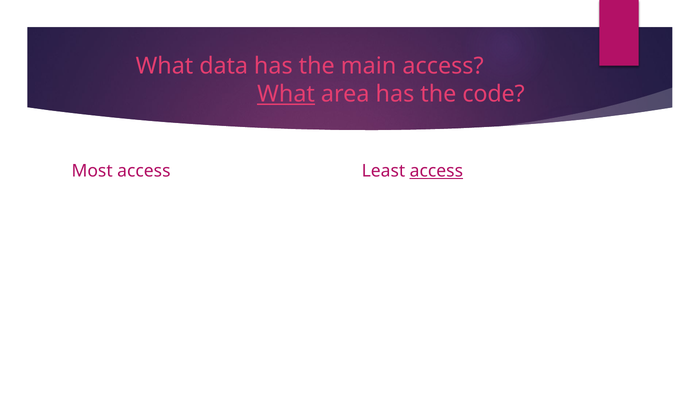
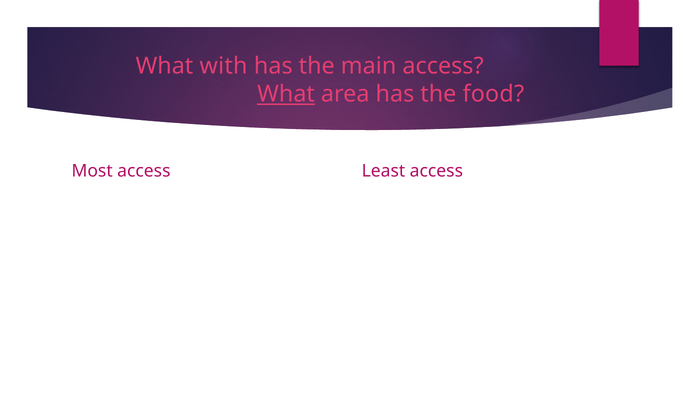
data: data -> with (224, 66)
code: code -> food (493, 94)
access underline: present -> none (436, 171)
